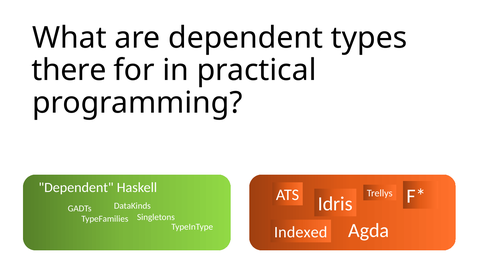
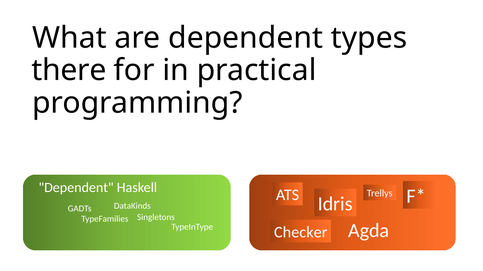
Indexed: Indexed -> Checker (301, 233)
